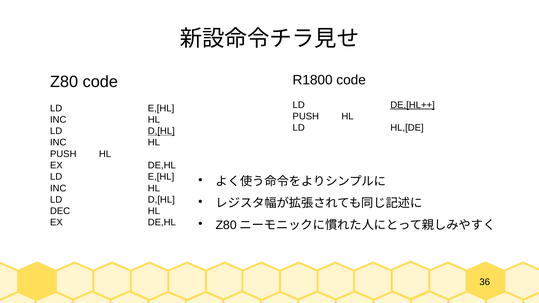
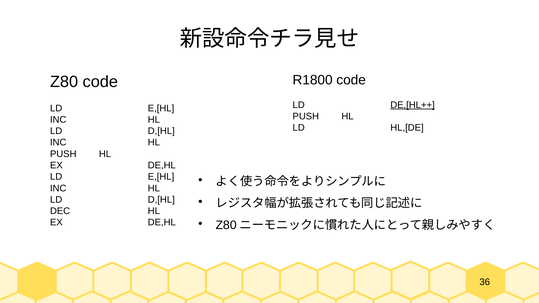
D,[HL underline: present -> none (161, 131)
